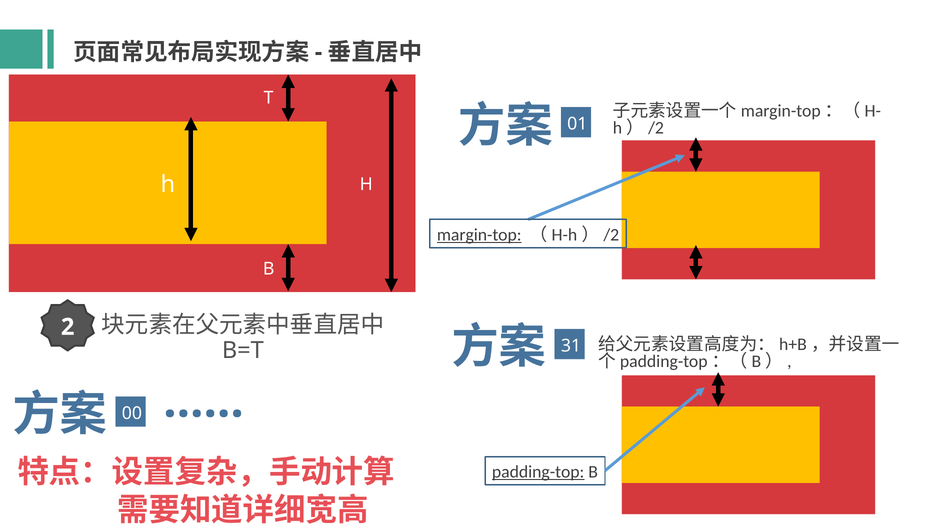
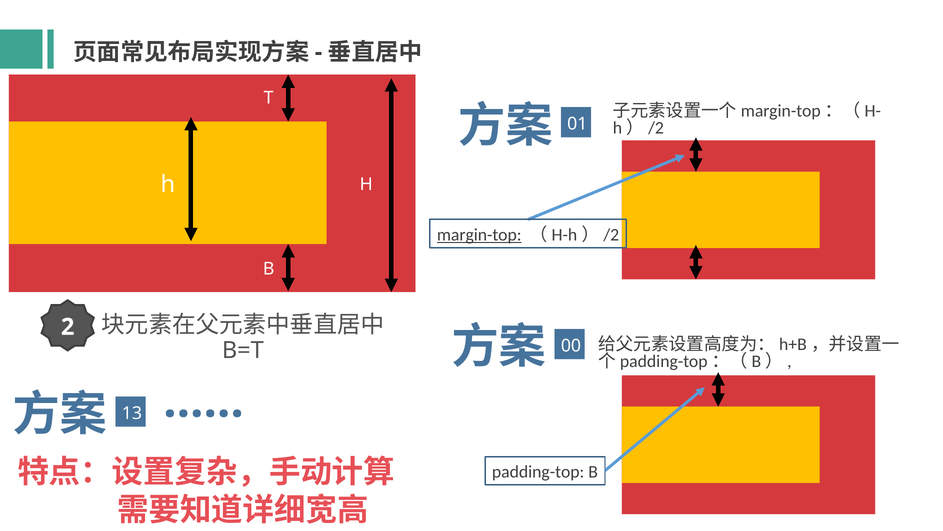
31: 31 -> 00 (571, 346)
00: 00 -> 13 (132, 413)
padding-top underline: present -> none (538, 471)
